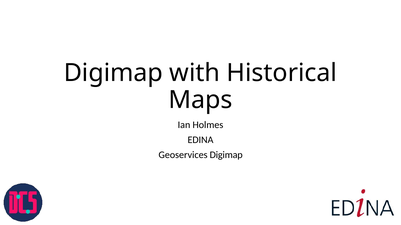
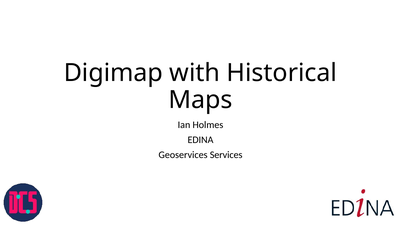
Geoservices Digimap: Digimap -> Services (226, 155)
